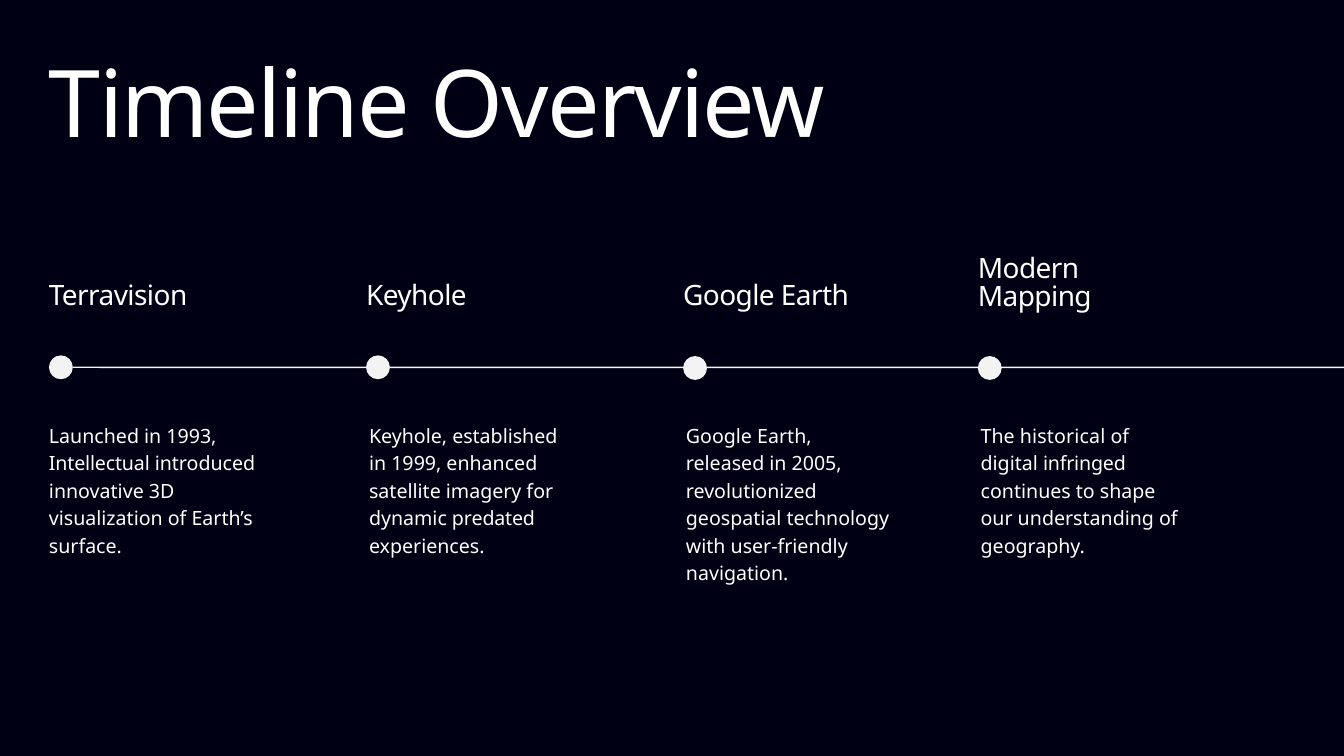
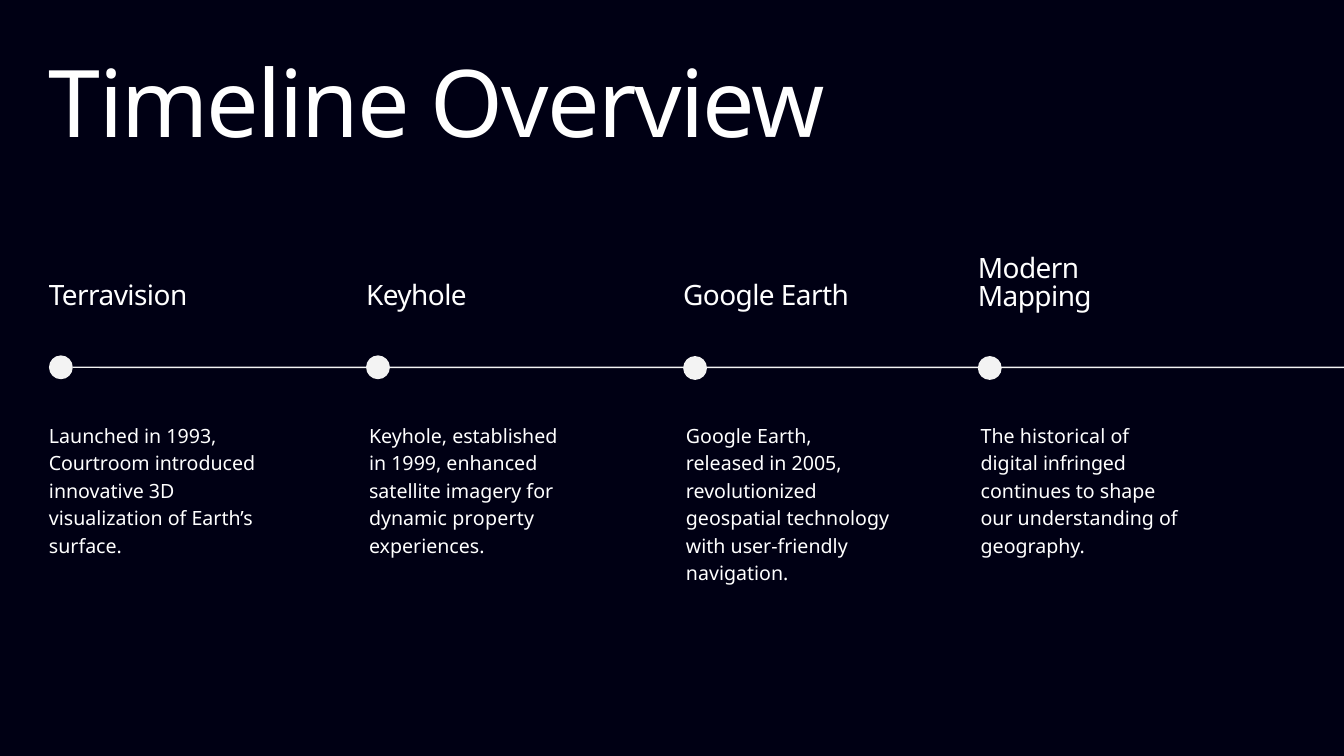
Intellectual: Intellectual -> Courtroom (99, 464)
predated: predated -> property (493, 519)
